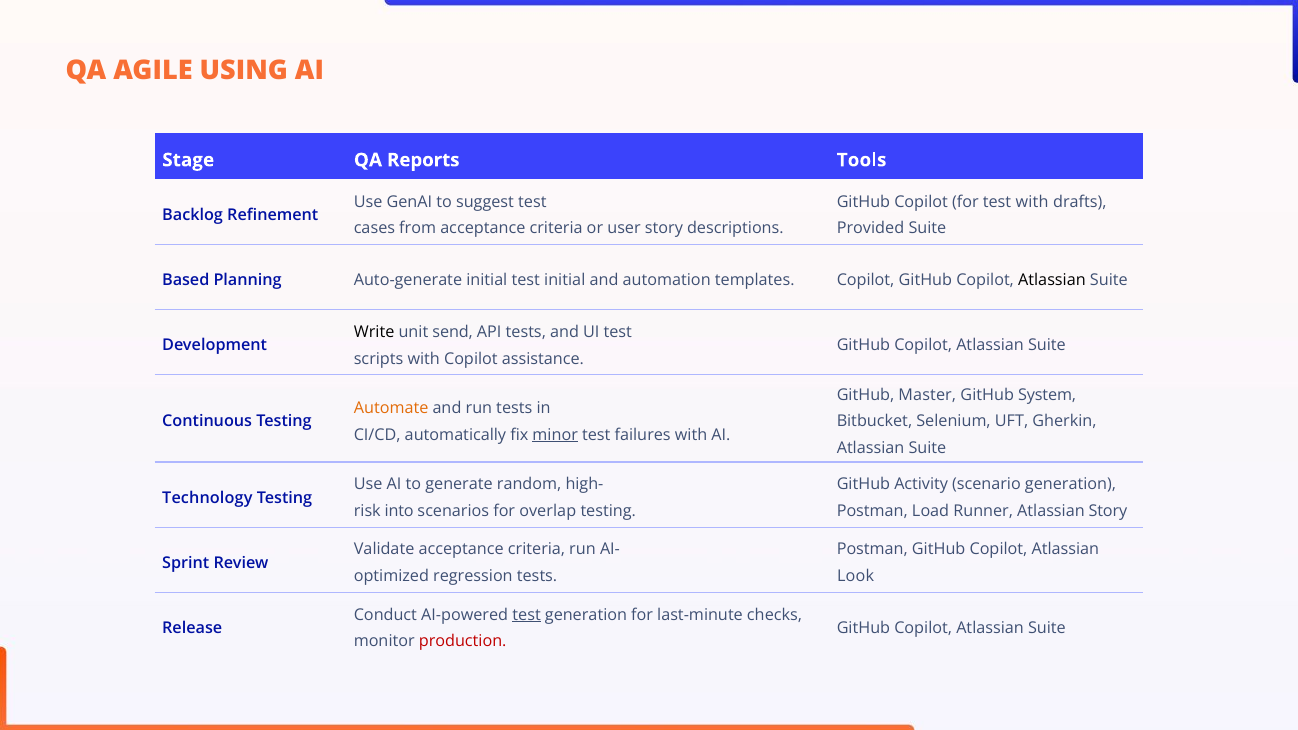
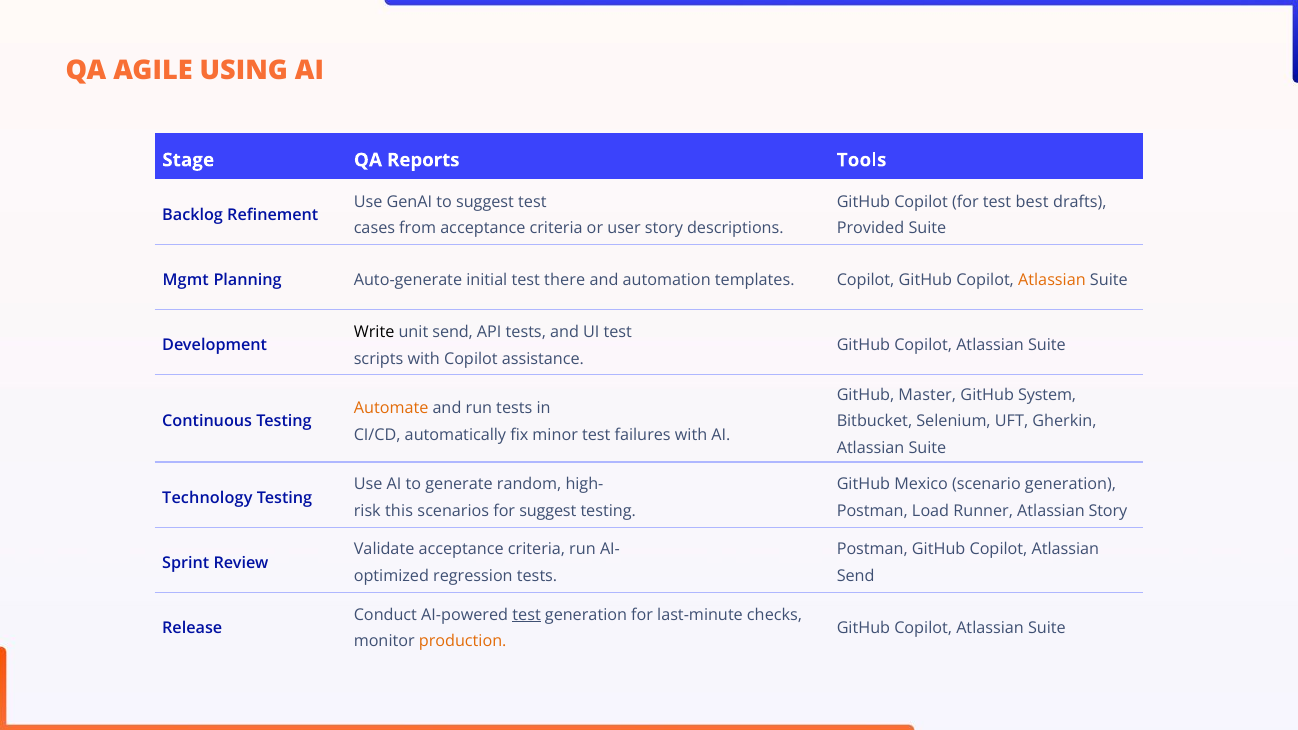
test with: with -> best (1032, 202)
Based: Based -> Mgmt (186, 280)
test initial: initial -> there (565, 280)
Atlassian colour: black -> orange (1052, 280)
minor underline: present -> none (555, 435)
Activity: Activity -> Mexico (921, 485)
into: into -> this (399, 511)
for overlap: overlap -> suggest (548, 511)
Look: Look -> Send (856, 576)
production colour: red -> orange (463, 641)
